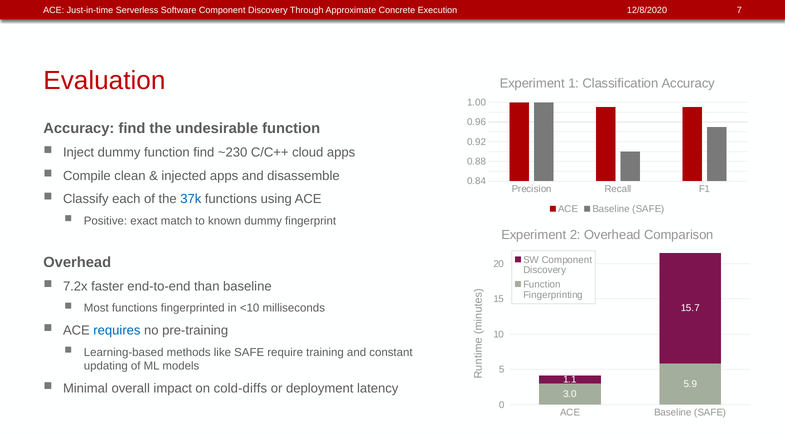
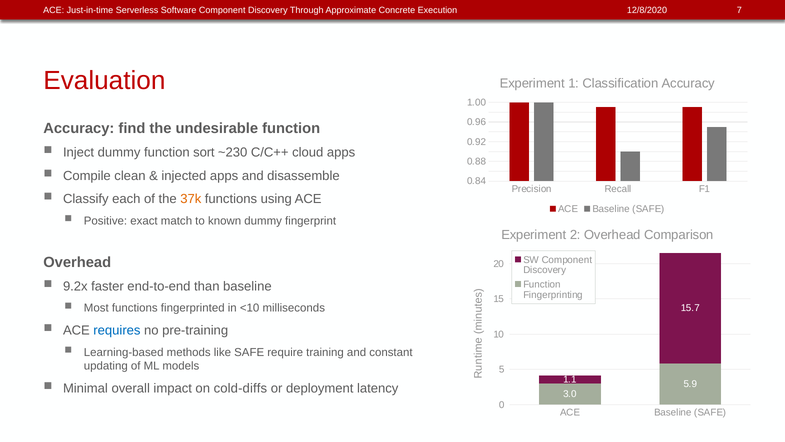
function find: find -> sort (204, 152)
37k colour: blue -> orange (191, 199)
7.2x: 7.2x -> 9.2x (75, 286)
